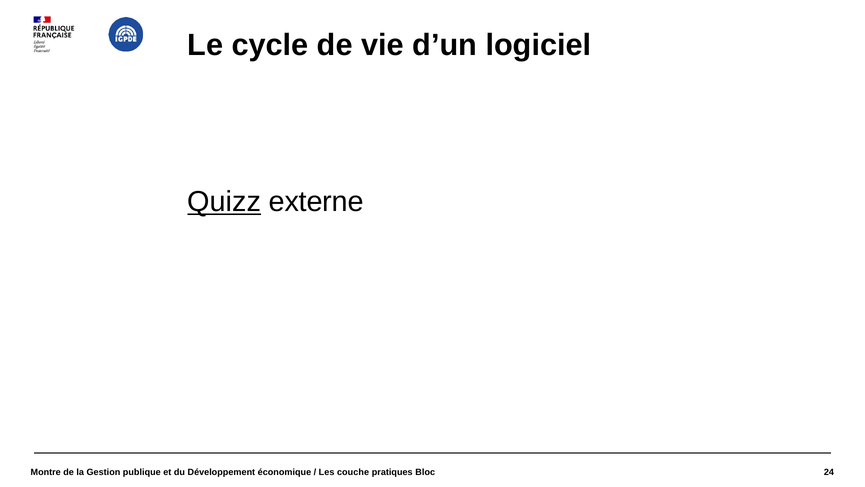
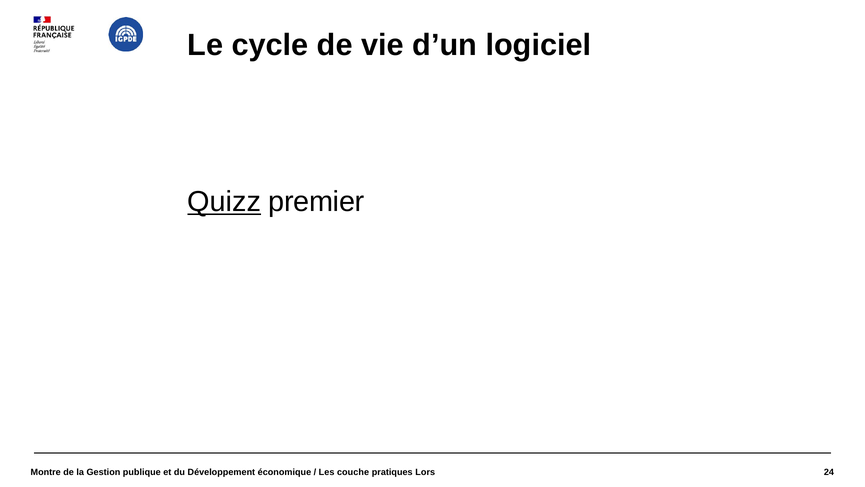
externe: externe -> premier (316, 201)
Bloc: Bloc -> Lors (425, 472)
